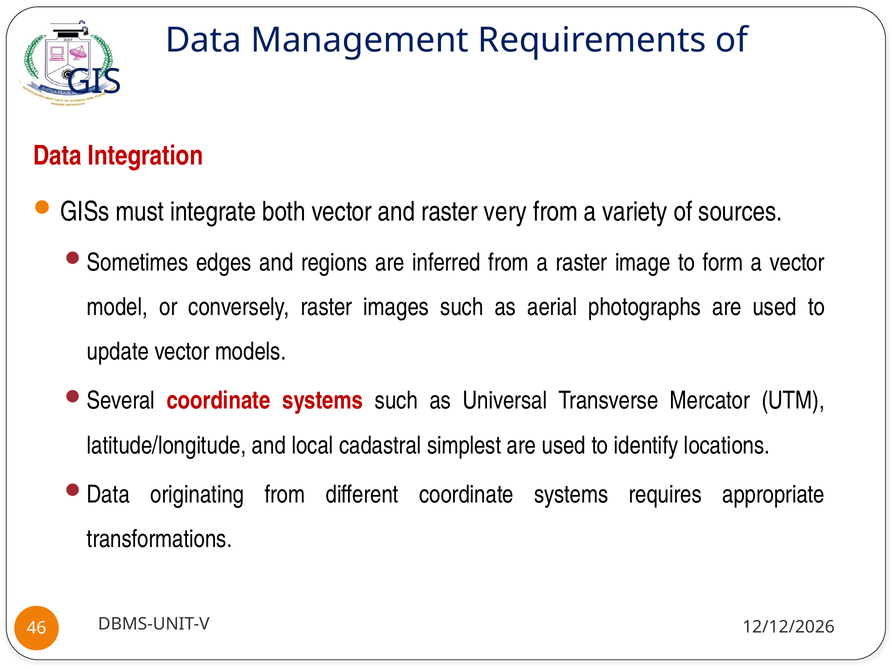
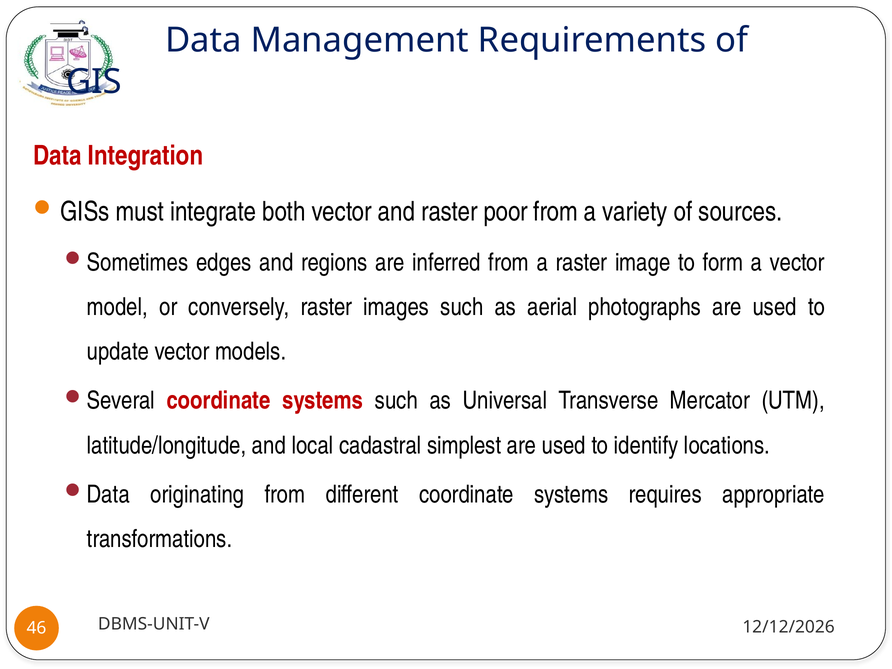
very: very -> poor (506, 212)
